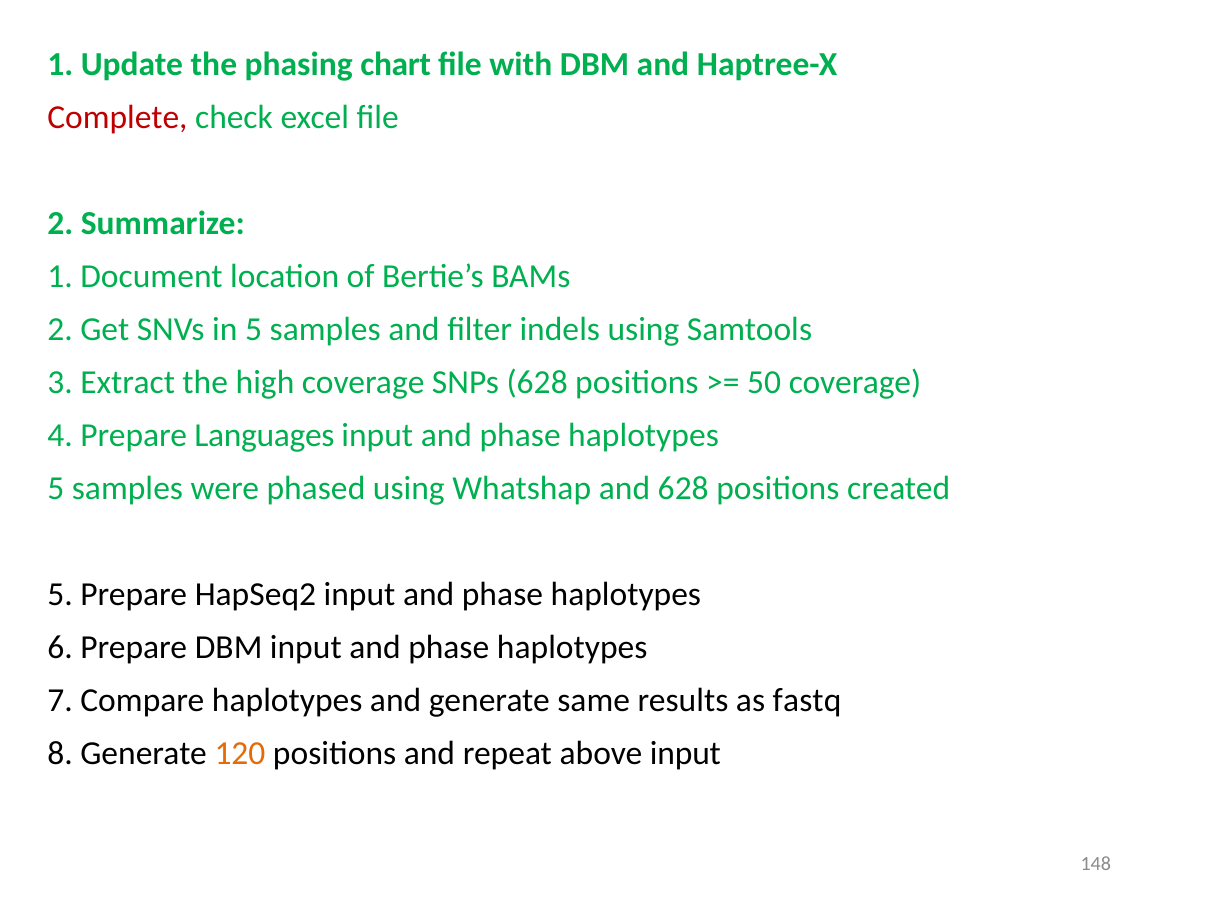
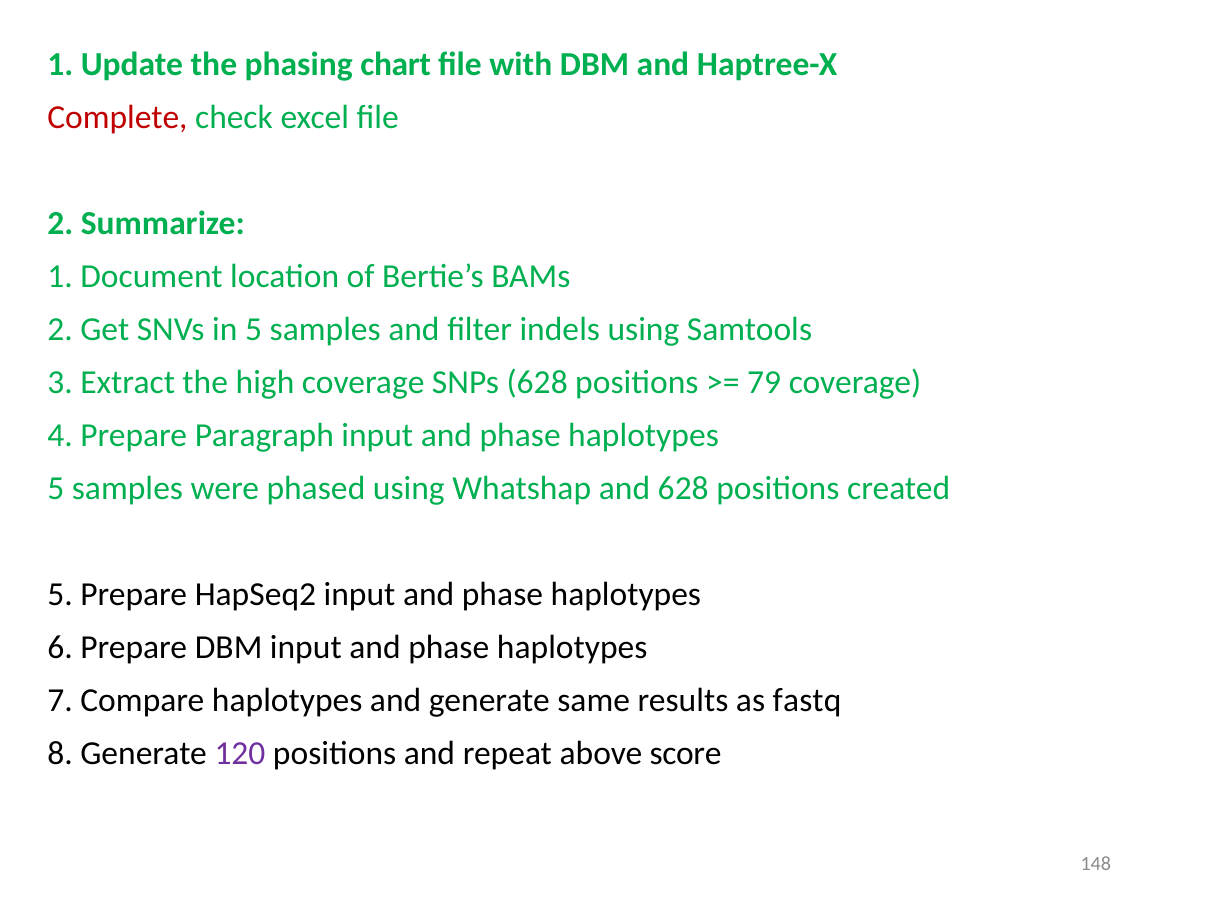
50: 50 -> 79 (764, 382)
Languages: Languages -> Paragraph (264, 435)
120 colour: orange -> purple (240, 753)
above input: input -> score (686, 753)
